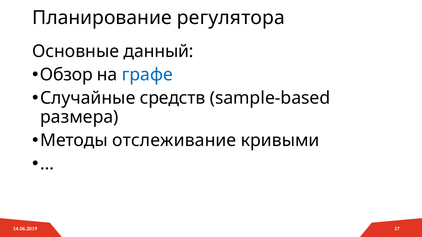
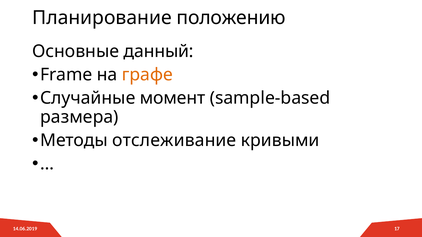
регулятора: регулятора -> положению (231, 18)
Обзор: Обзор -> Frame (66, 75)
графе colour: blue -> orange (147, 75)
средств: средств -> момент (173, 98)
